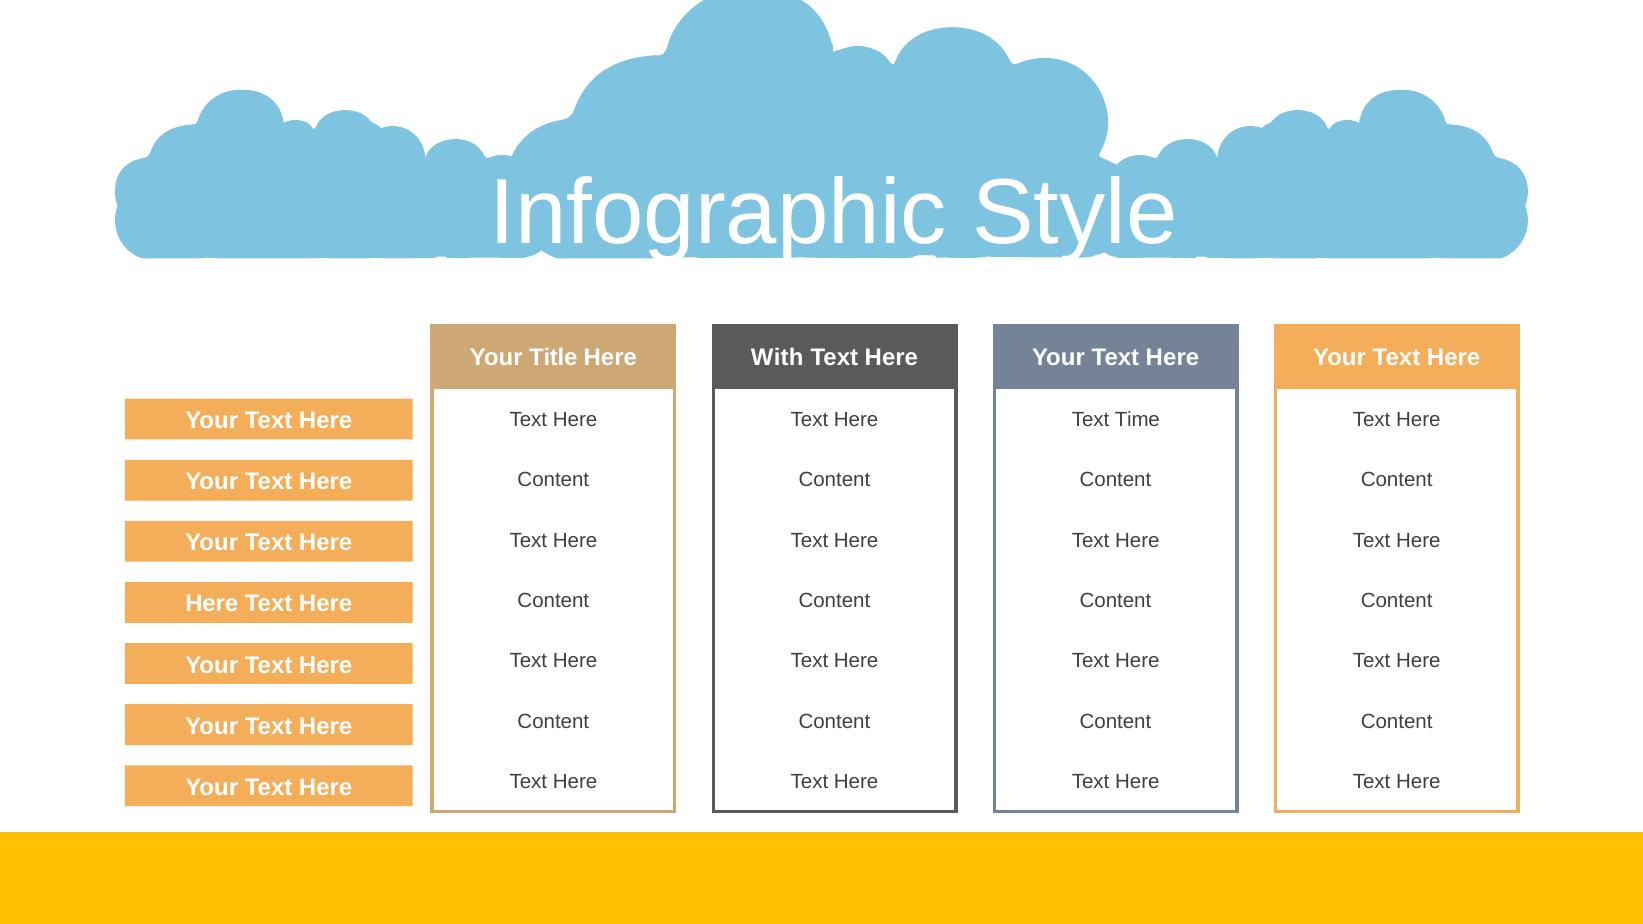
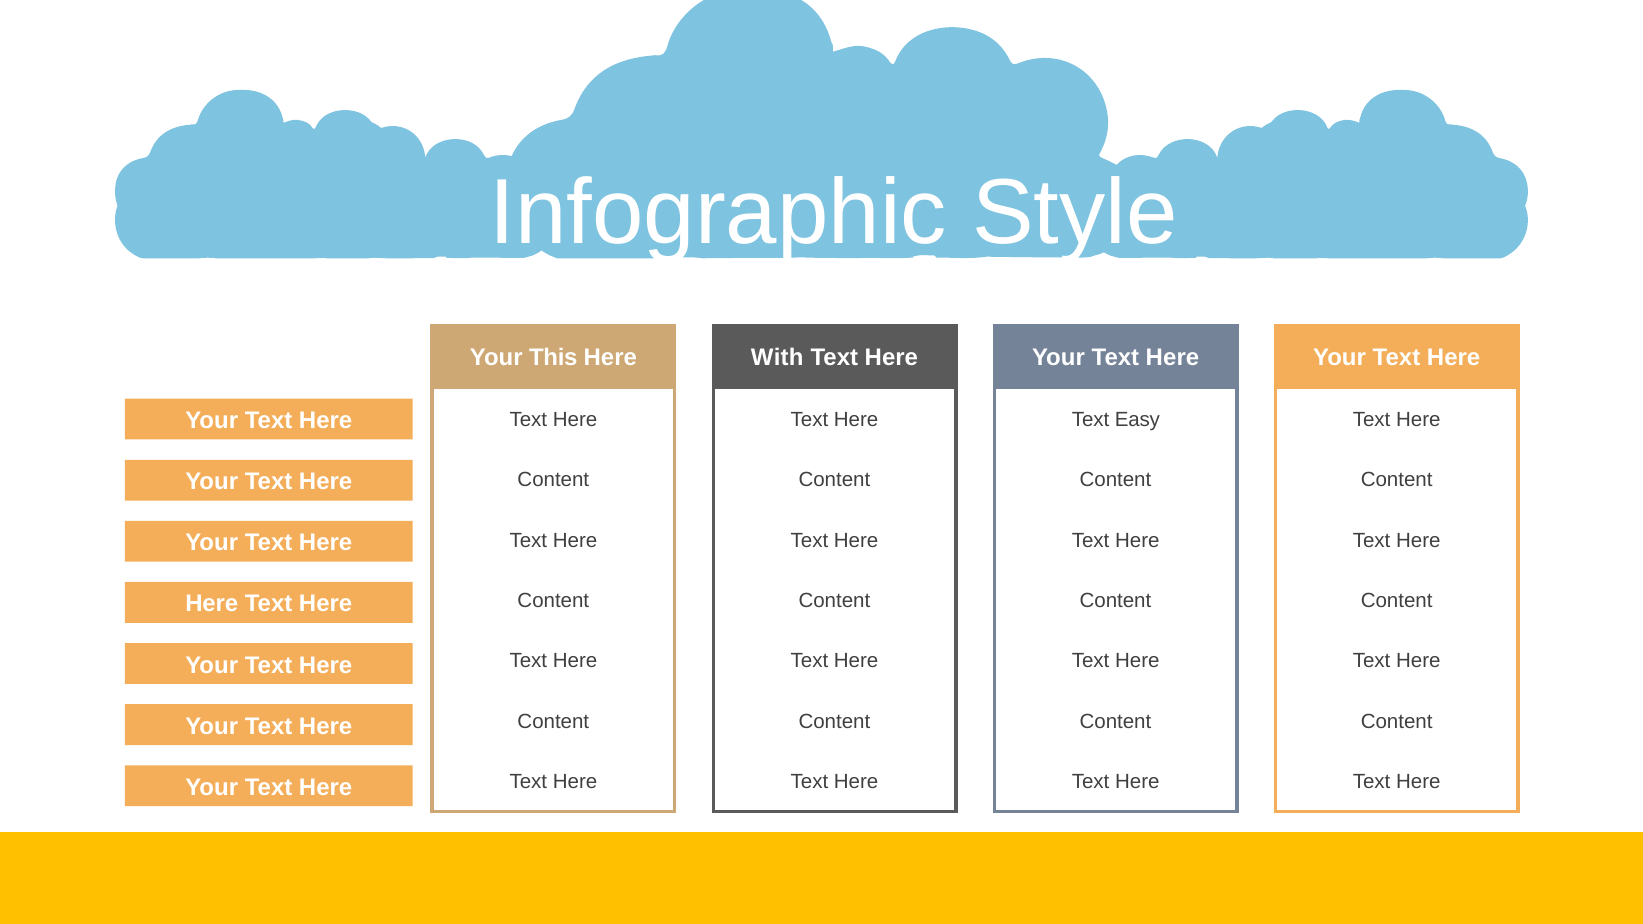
Title: Title -> This (553, 358)
Time: Time -> Easy (1137, 420)
